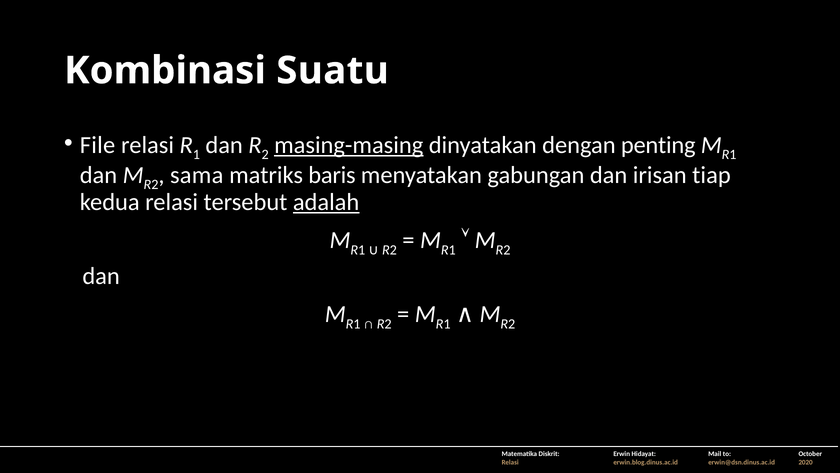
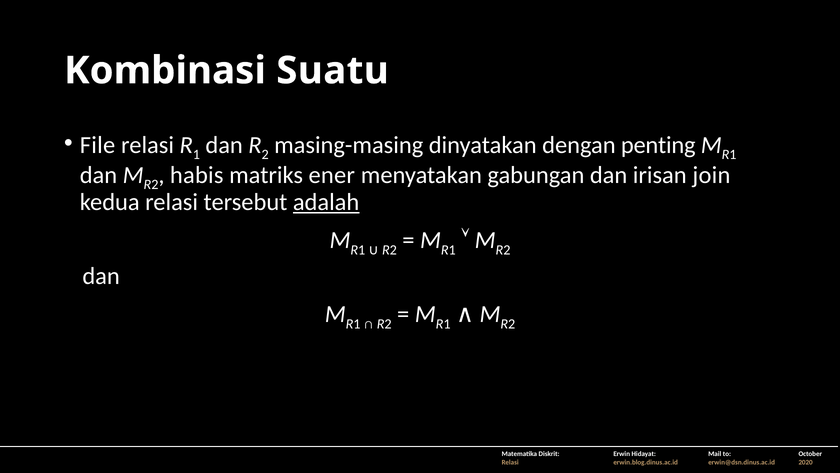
masing-masing underline: present -> none (349, 145)
sama: sama -> habis (197, 175)
baris: baris -> ener (332, 175)
tiap: tiap -> join (711, 175)
